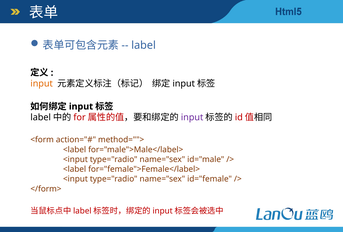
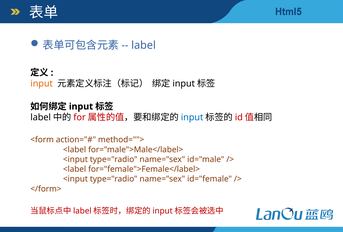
input colour: purple -> blue (192, 117)
